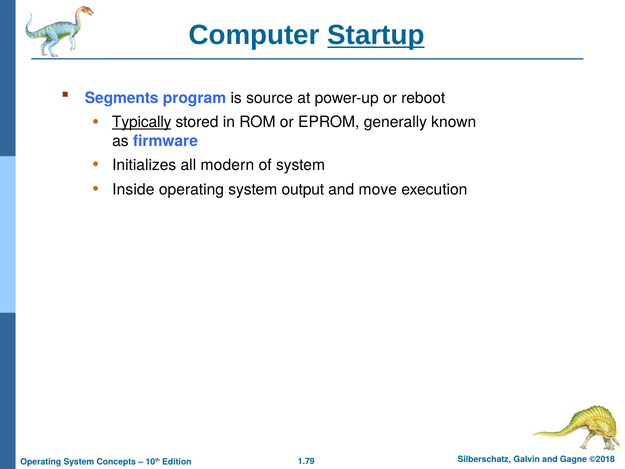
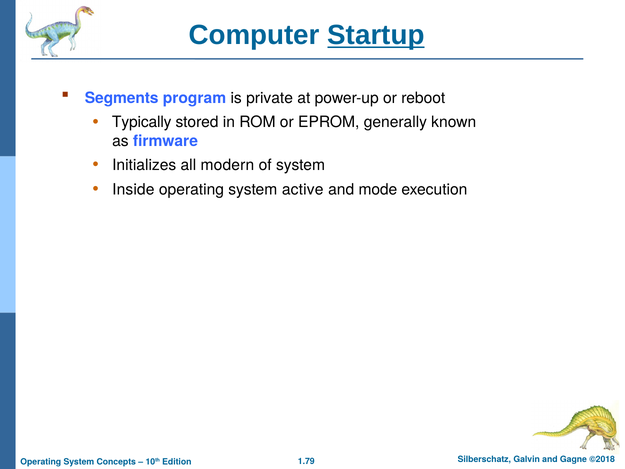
source: source -> private (270, 98)
Typically underline: present -> none (142, 122)
output: output -> active (303, 189)
move: move -> mode (378, 189)
